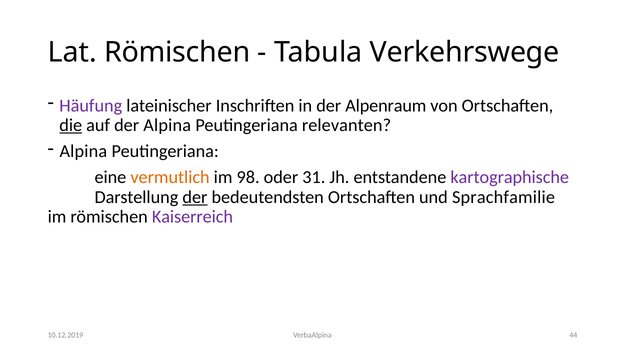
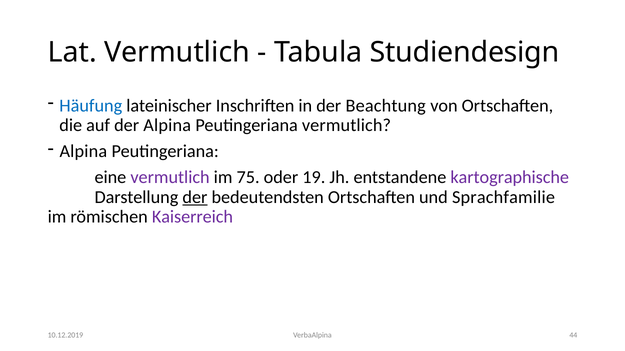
Lat Römischen: Römischen -> Vermutlich (177, 53)
Verkehrswege: Verkehrswege -> Studiendesign (465, 53)
Häufung colour: purple -> blue (91, 106)
Alpenraum: Alpenraum -> Beachtung (386, 106)
die underline: present -> none (71, 125)
Peutingeriana relevanten: relevanten -> vermutlich (346, 125)
vermutlich colour: orange -> purple (170, 178)
98: 98 -> 75 (248, 178)
31: 31 -> 19 (314, 178)
